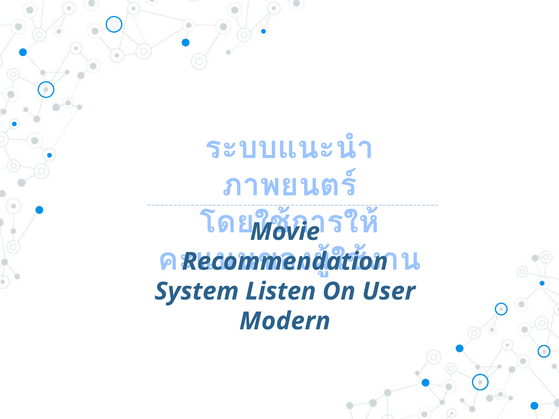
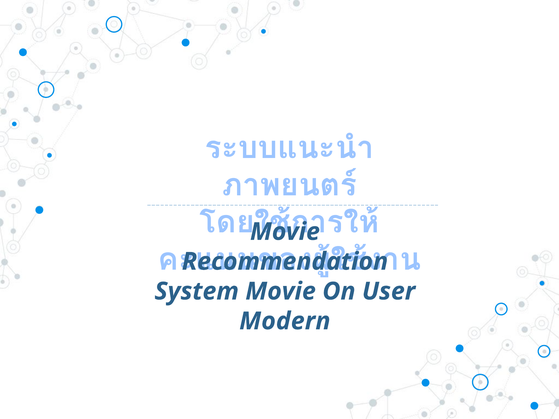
System Listen: Listen -> Movie (281, 291)
